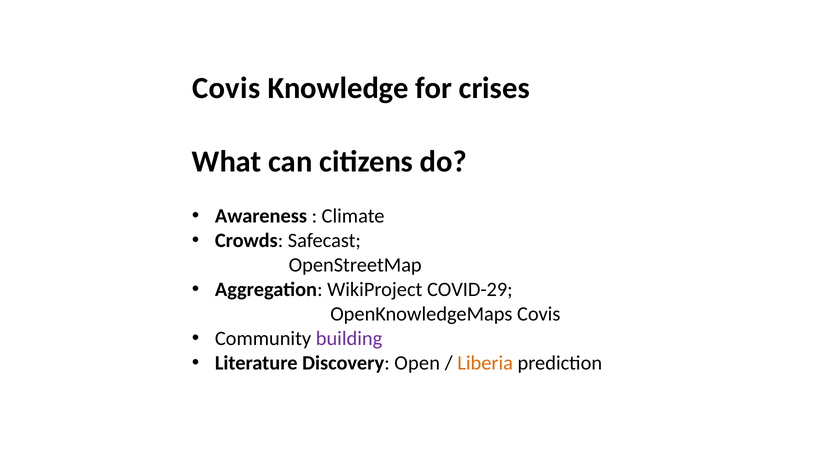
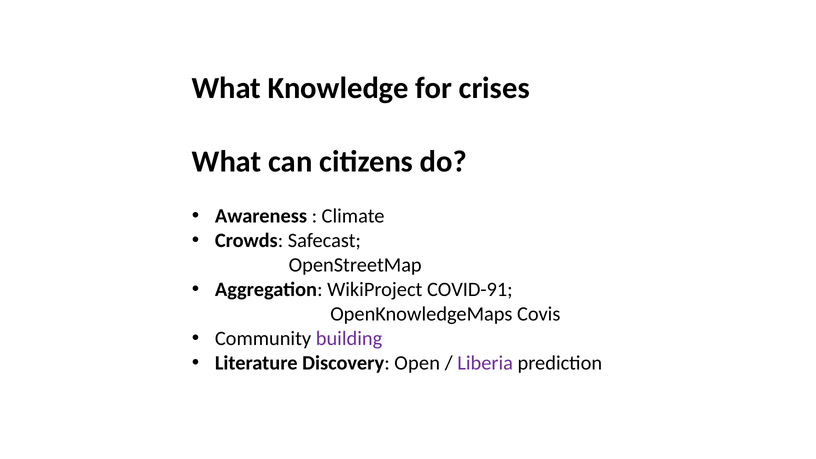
Covis: Covis -> What (226, 88)
COVID-29: COVID-29 -> COVID-91 (470, 289)
Liberia colour: orange -> purple (485, 363)
